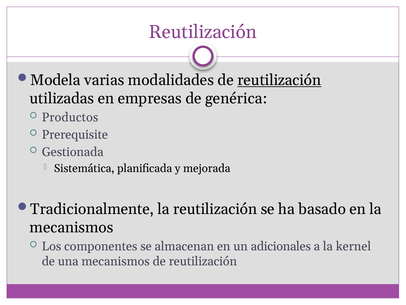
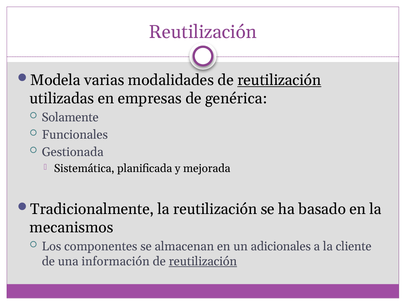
Productos: Productos -> Solamente (70, 117)
Prerequisite: Prerequisite -> Funcionales (75, 134)
kernel: kernel -> cliente (354, 246)
una mecanismos: mecanismos -> información (116, 261)
reutilización underline: none -> present (203, 261)
